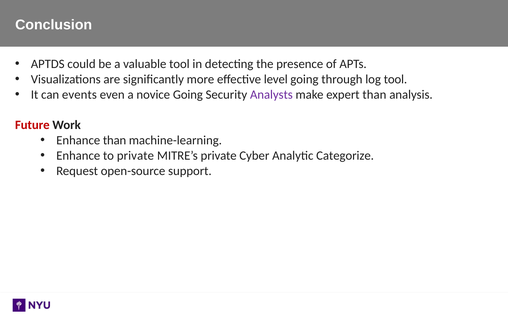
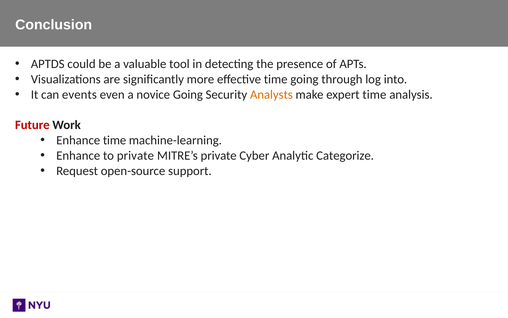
effective level: level -> time (276, 79)
log tool: tool -> into (395, 79)
Analysts colour: purple -> orange (271, 94)
expert than: than -> time (374, 94)
Enhance than: than -> time (115, 140)
